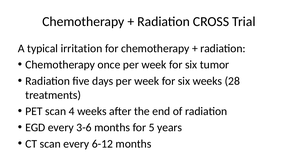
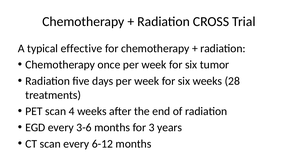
irritation: irritation -> effective (81, 48)
5: 5 -> 3 (152, 127)
